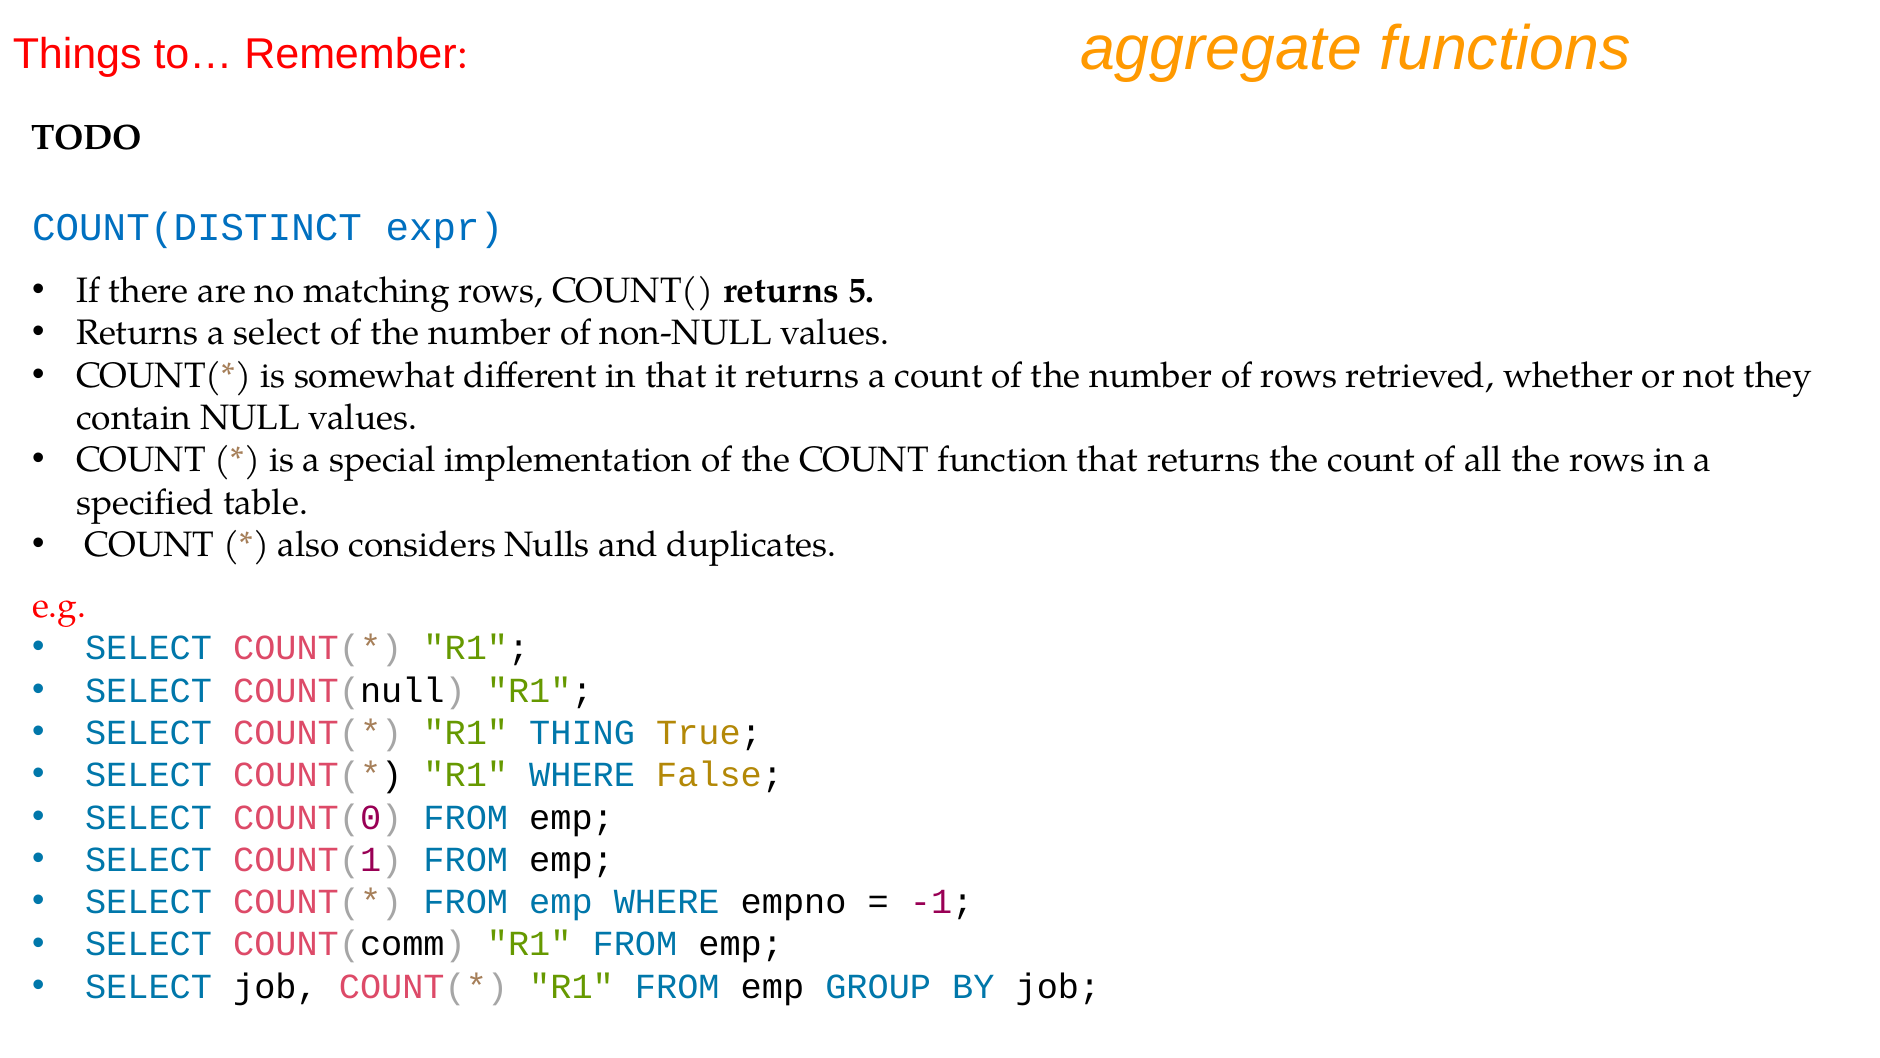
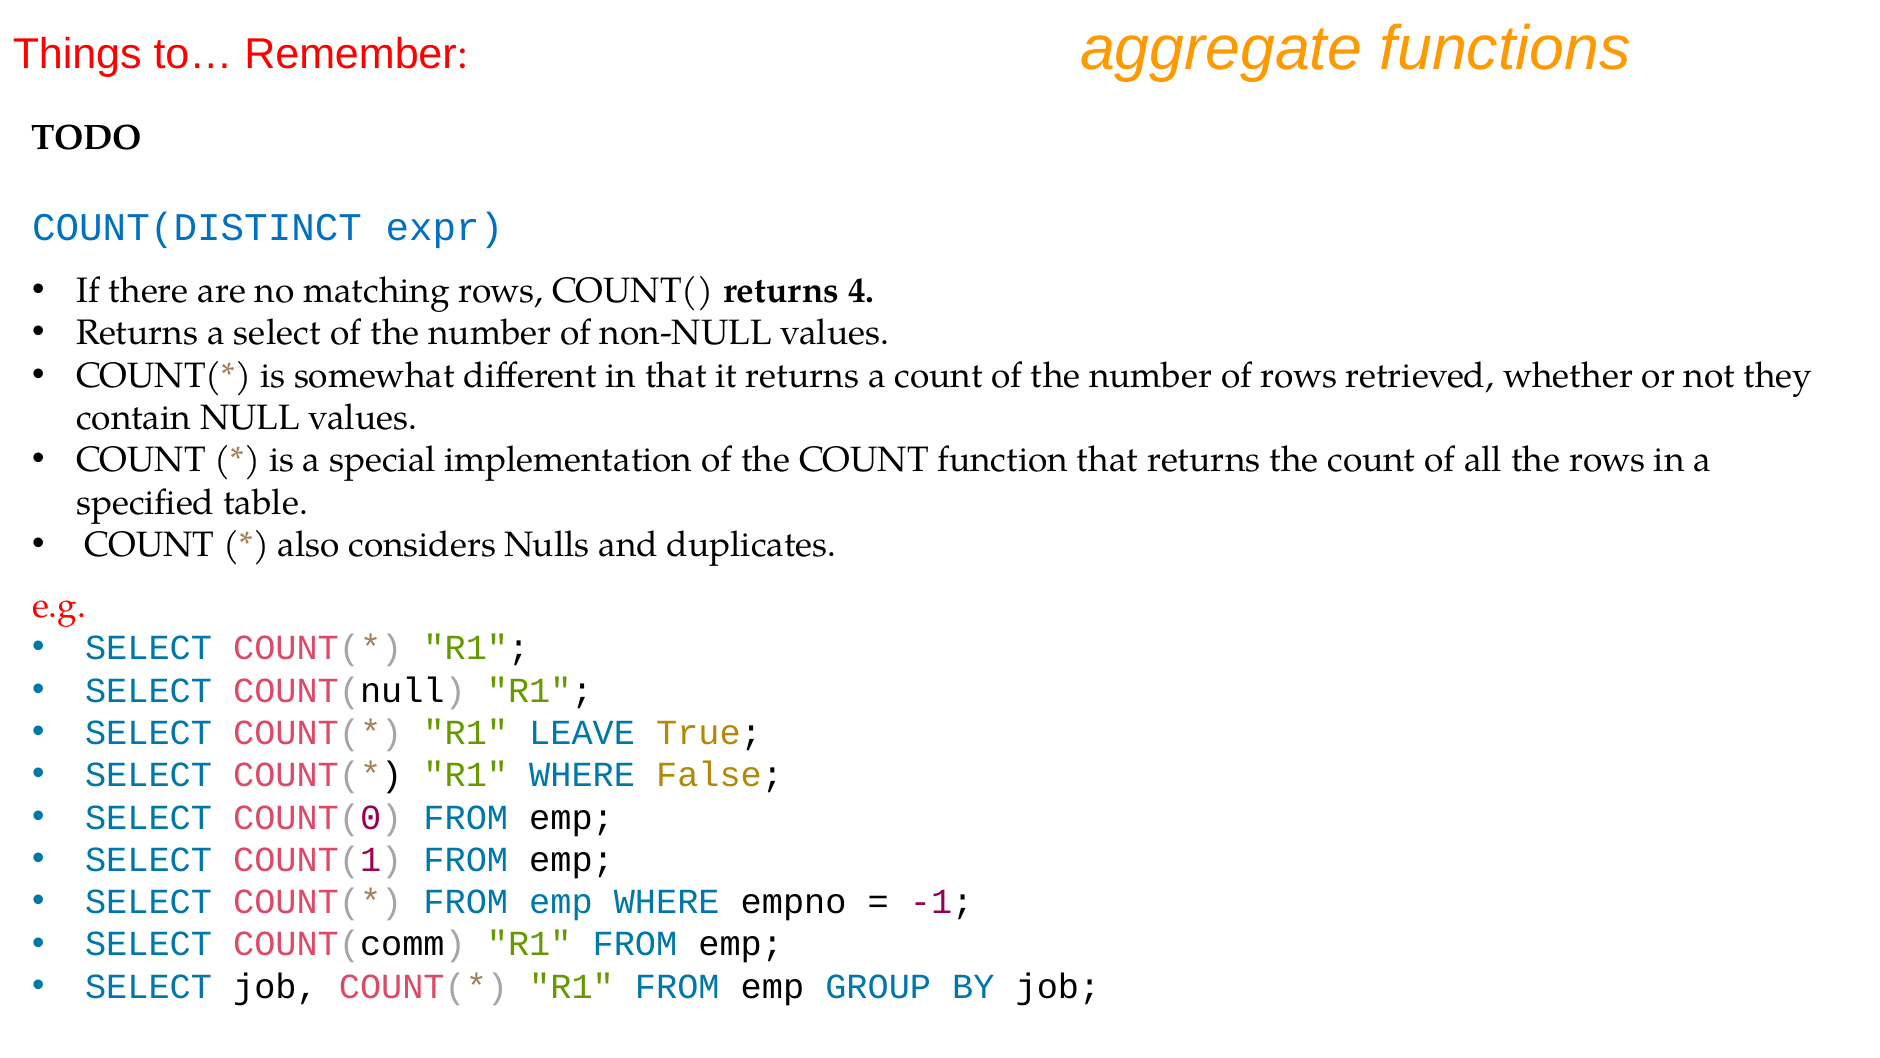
5: 5 -> 4 (861, 291)
THING: THING -> LEAVE (582, 732)
